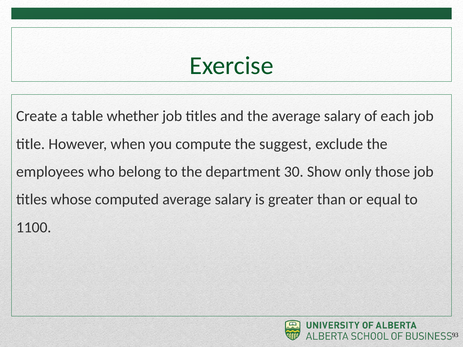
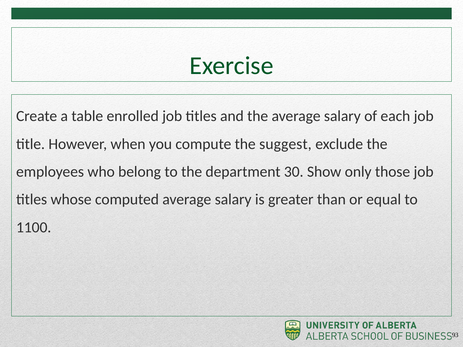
whether: whether -> enrolled (133, 116)
